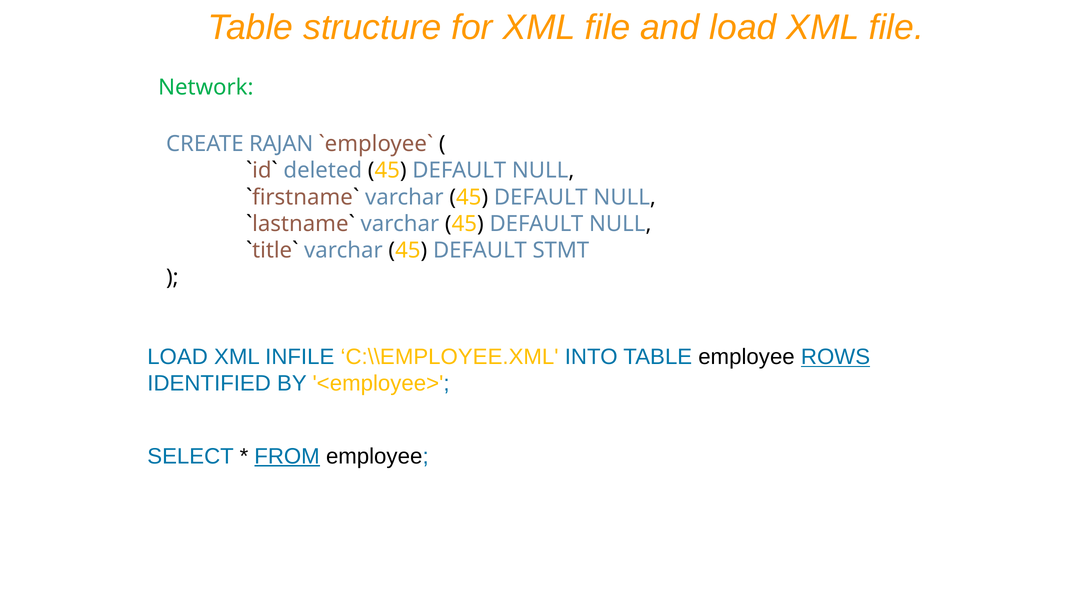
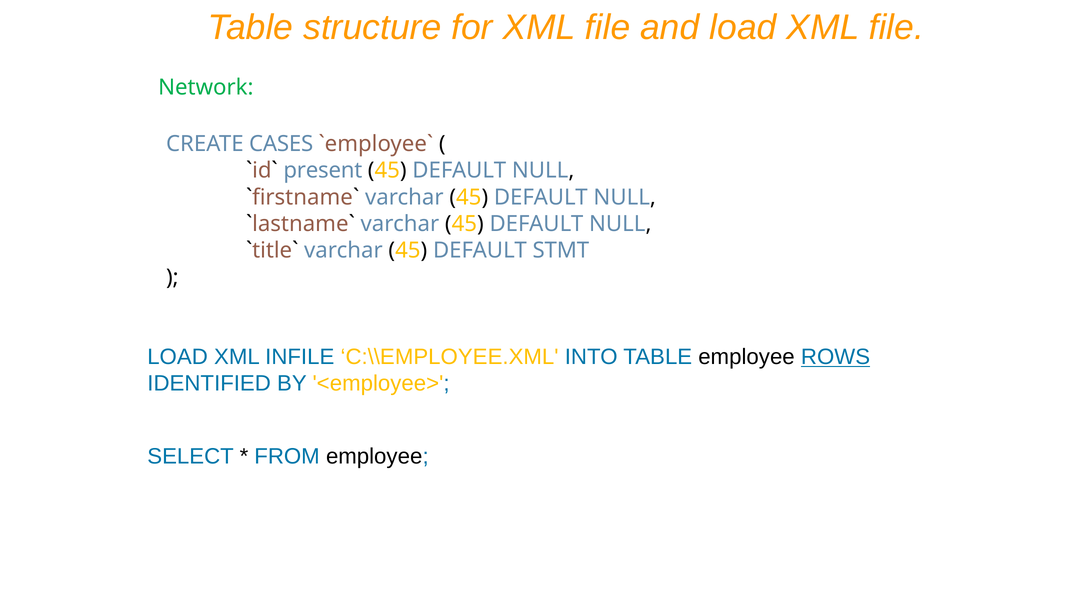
RAJAN: RAJAN -> CASES (281, 144)
deleted: deleted -> present (323, 170)
FROM underline: present -> none (287, 456)
